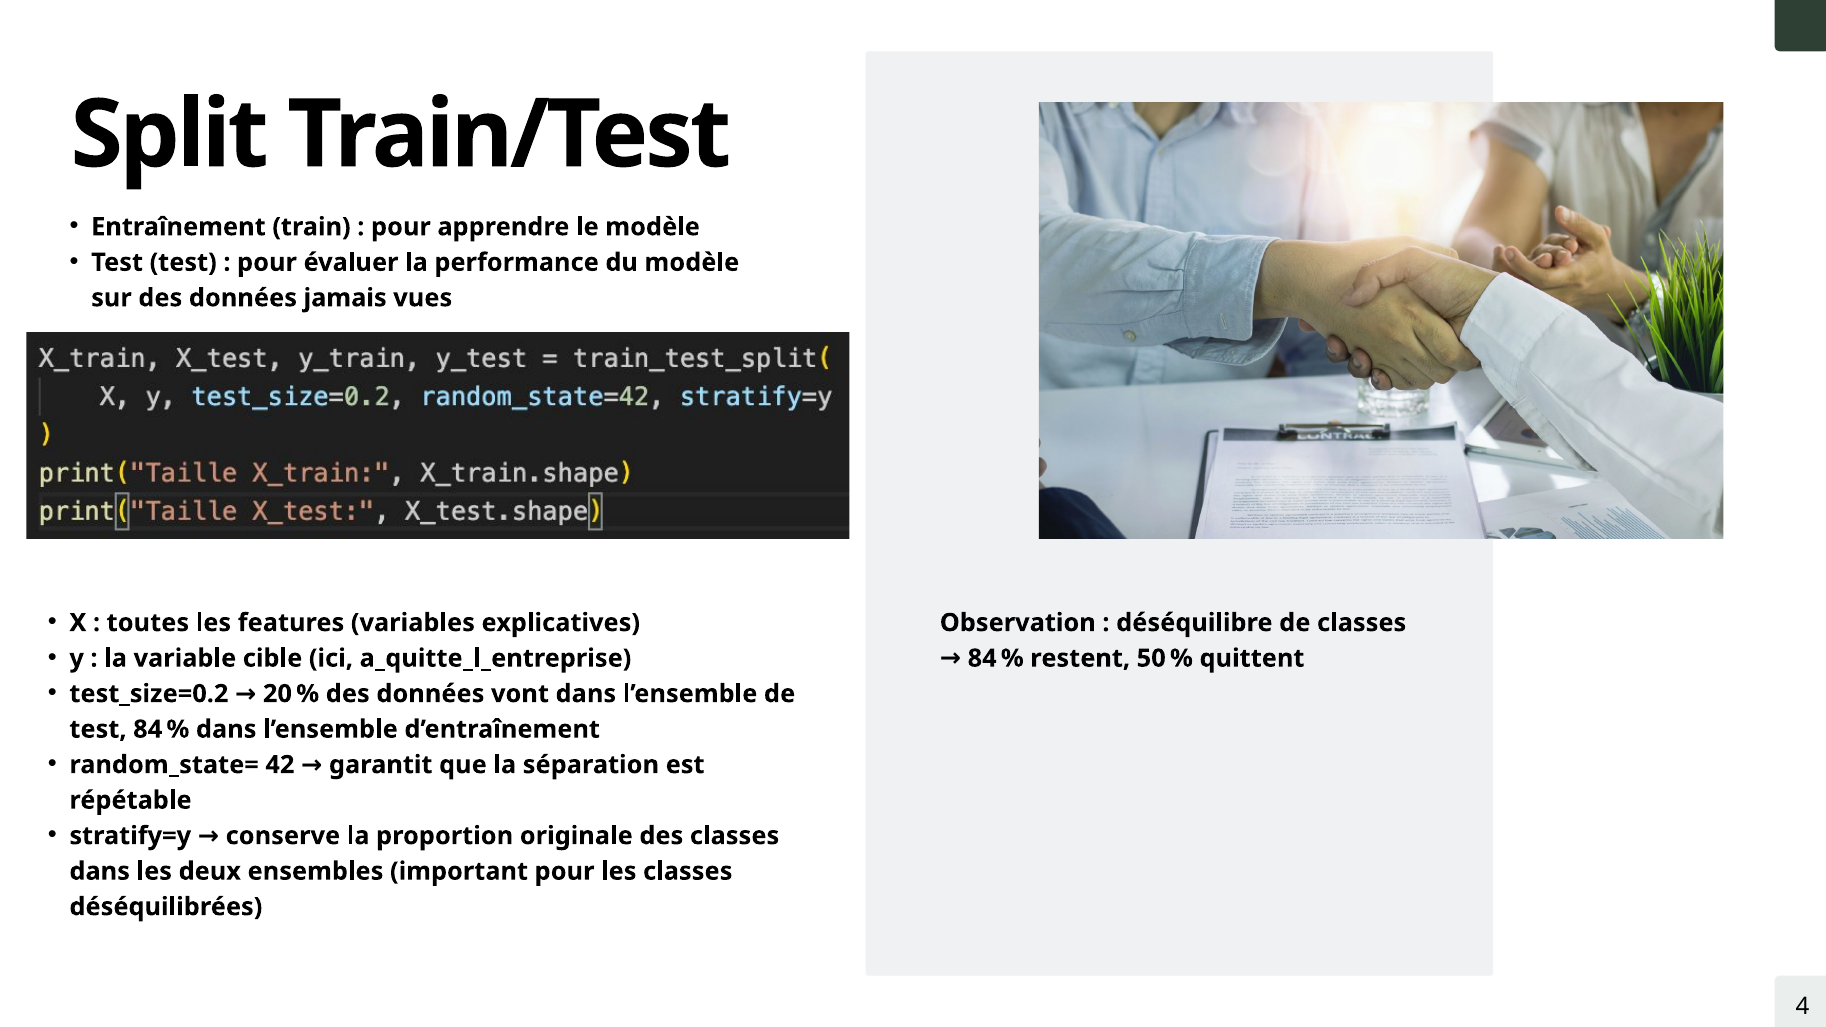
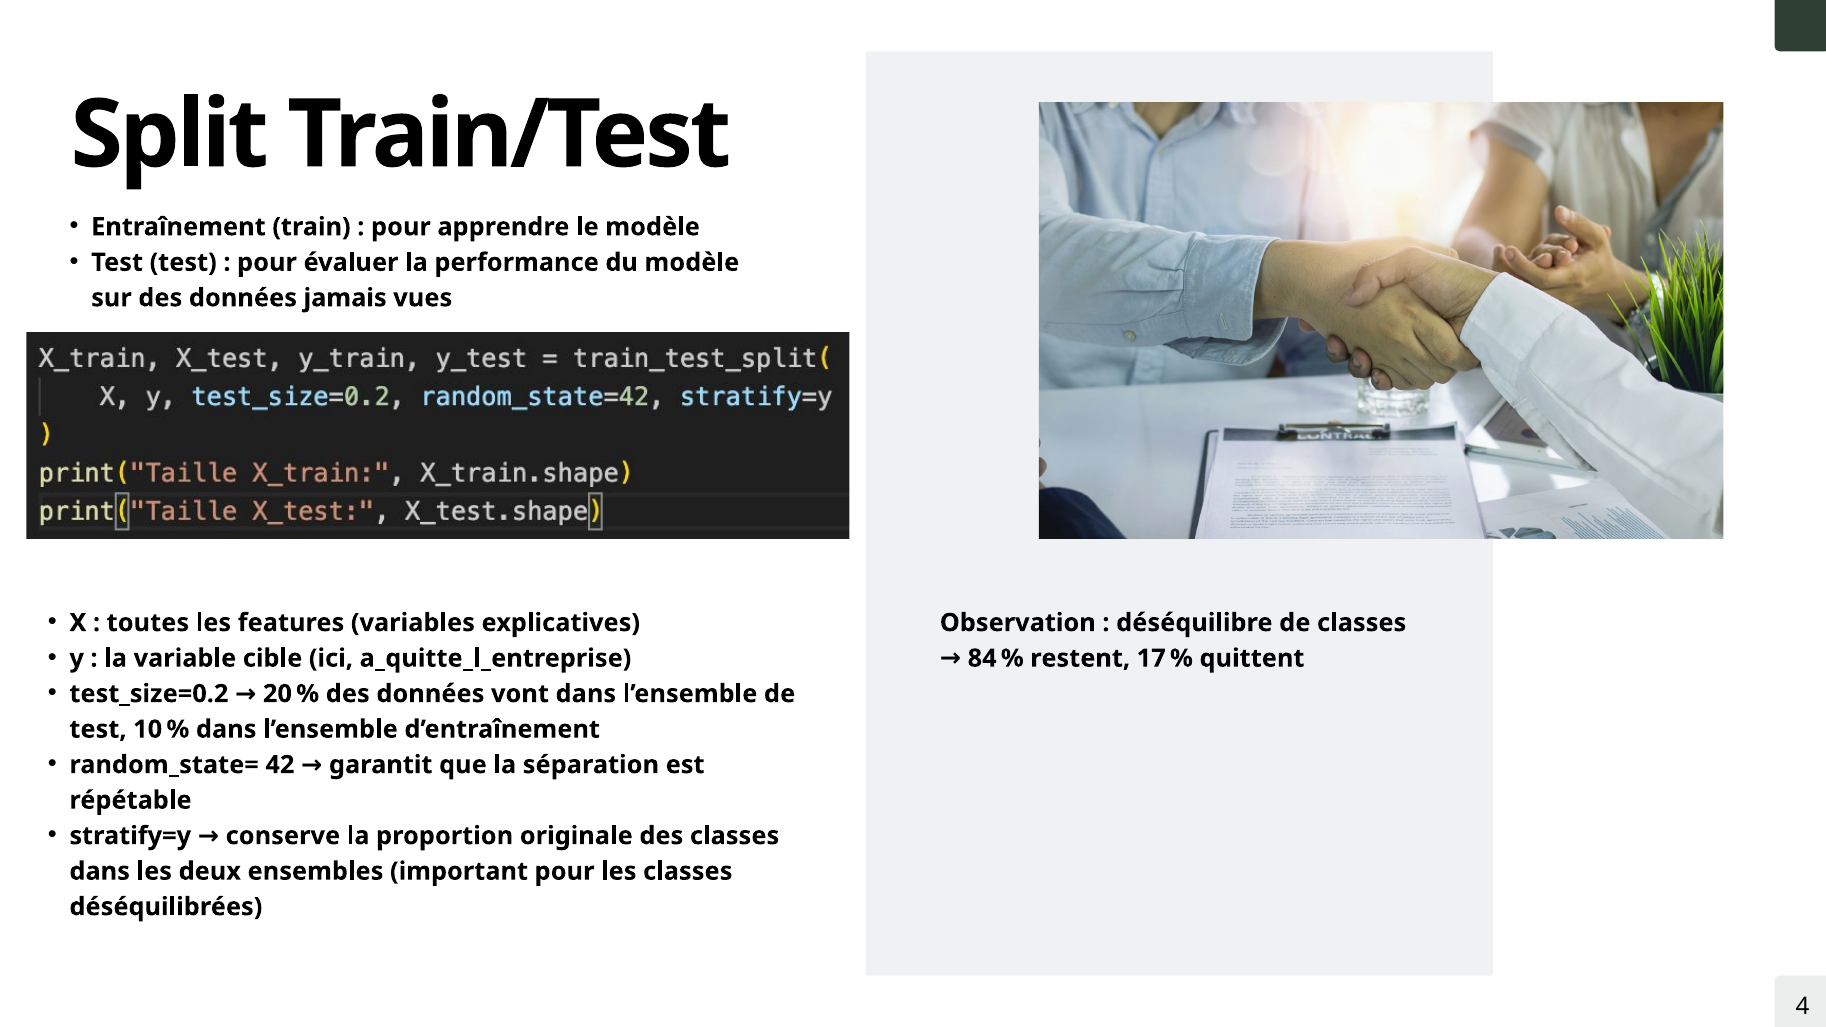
50: 50 -> 17 (1151, 658)
test 84: 84 -> 10 (148, 729)
